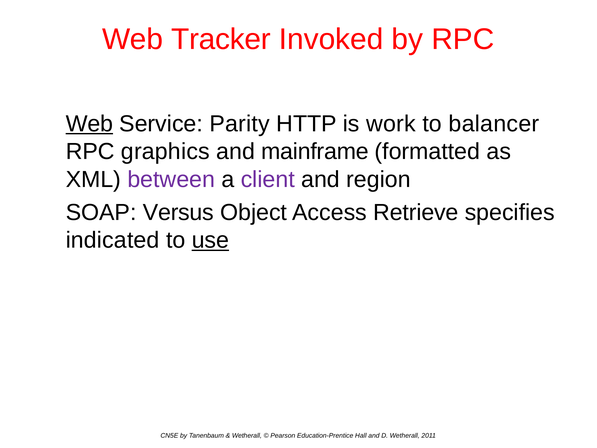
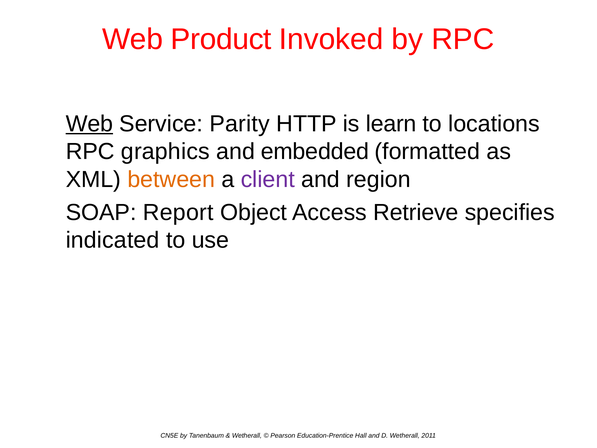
Tracker: Tracker -> Product (221, 39)
work: work -> learn (391, 124)
balancer: balancer -> locations (494, 124)
mainframe: mainframe -> embedded (315, 152)
between colour: purple -> orange (171, 179)
Versus: Versus -> Report (178, 212)
use underline: present -> none (210, 240)
